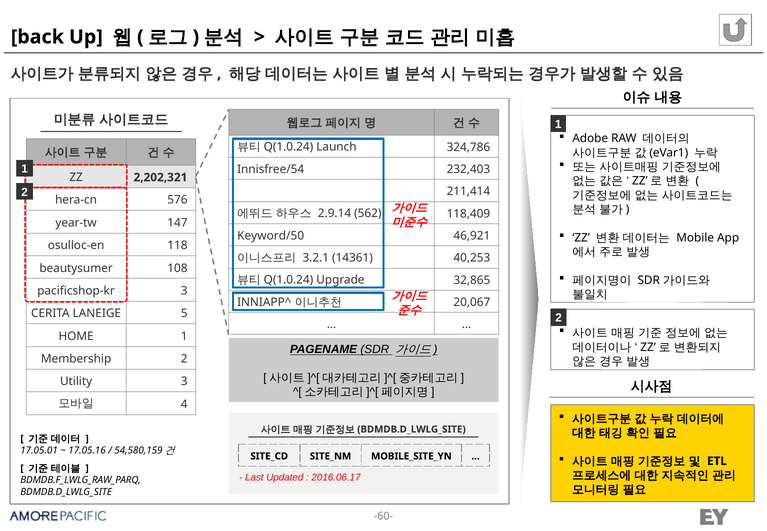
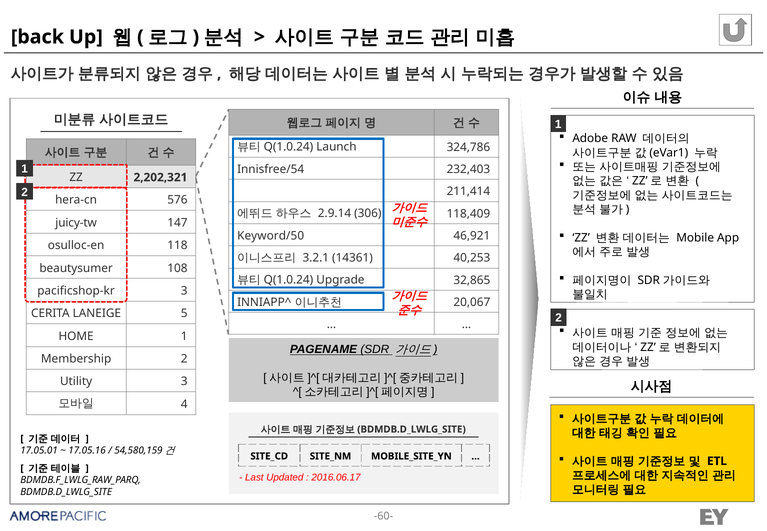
562: 562 -> 306 (368, 214)
year-tw: year-tw -> juicy-tw (76, 223)
